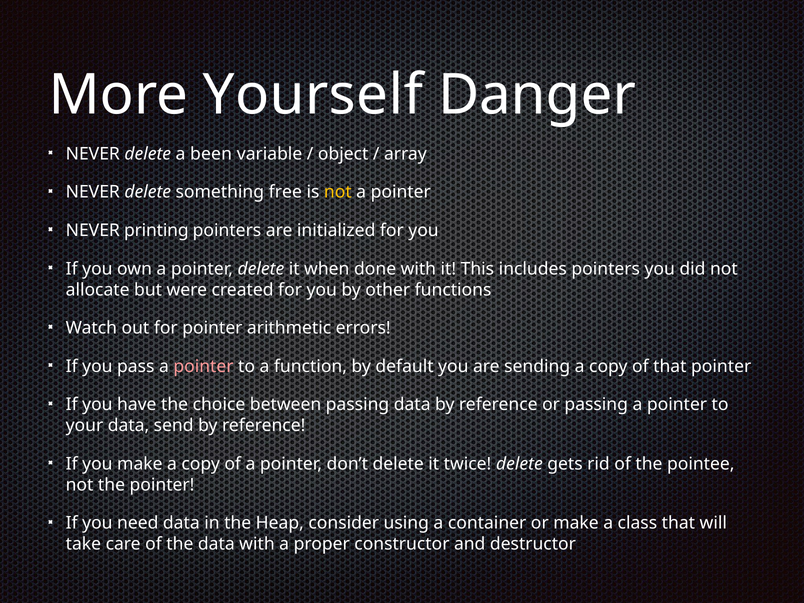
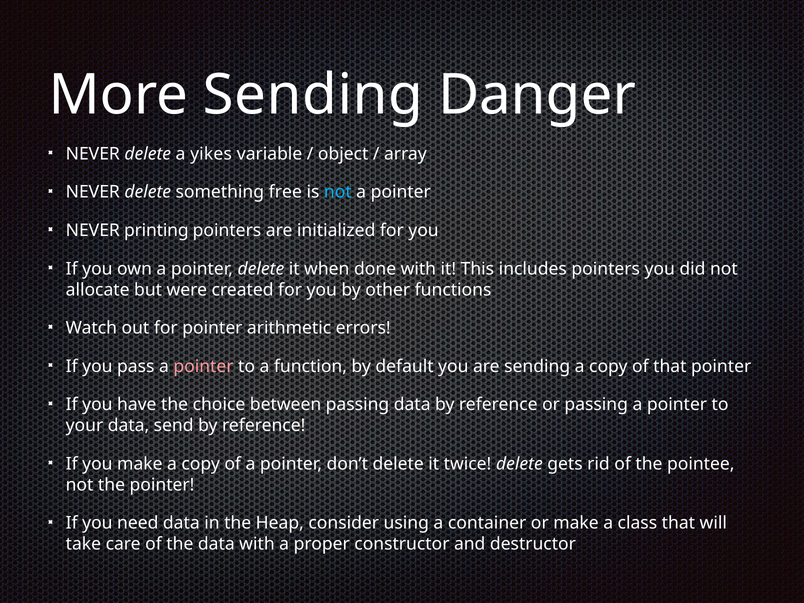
More Yourself: Yourself -> Sending (313, 95)
been: been -> yikes (211, 154)
not colour: yellow -> light blue (338, 192)
